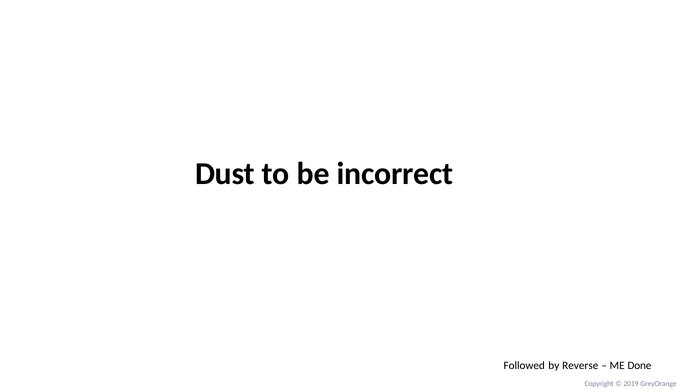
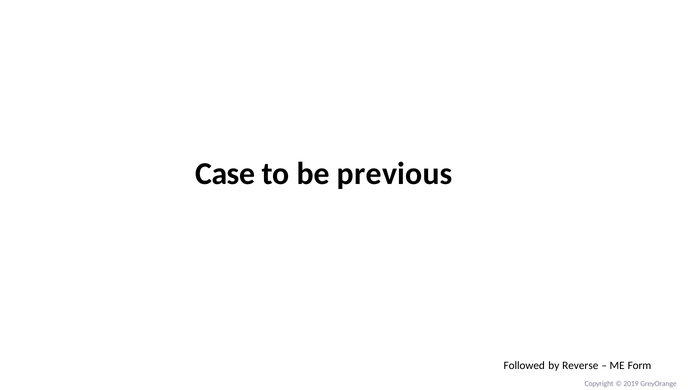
Dust: Dust -> Case (225, 174)
incorrect: incorrect -> previous (395, 174)
Done: Done -> Form (639, 365)
